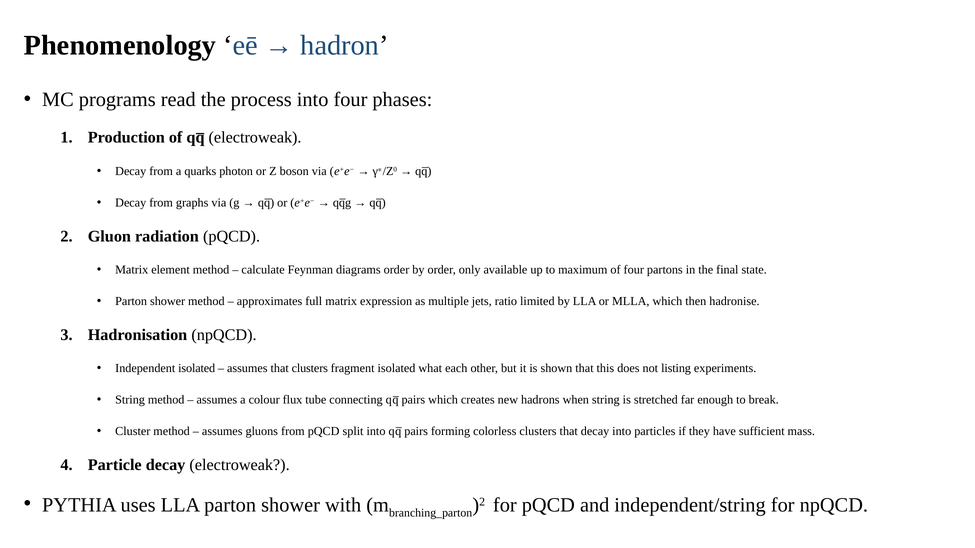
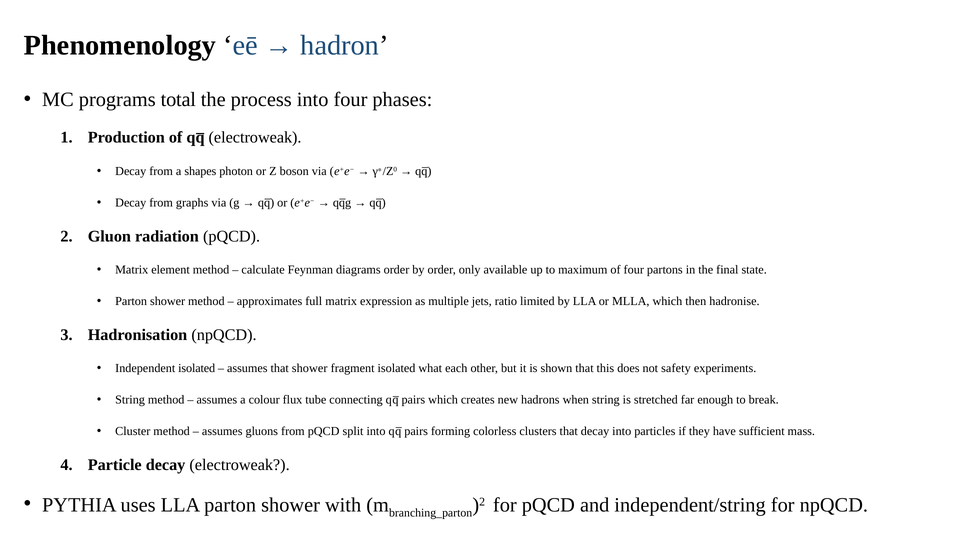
read: read -> total (178, 100)
quarks: quarks -> shapes (200, 171)
that clusters: clusters -> shower (310, 369)
listing: listing -> safety (676, 369)
